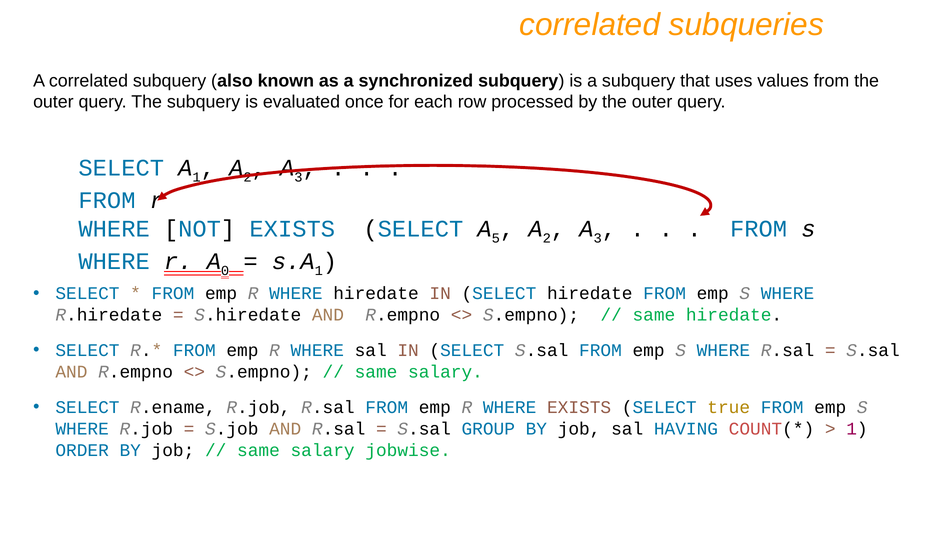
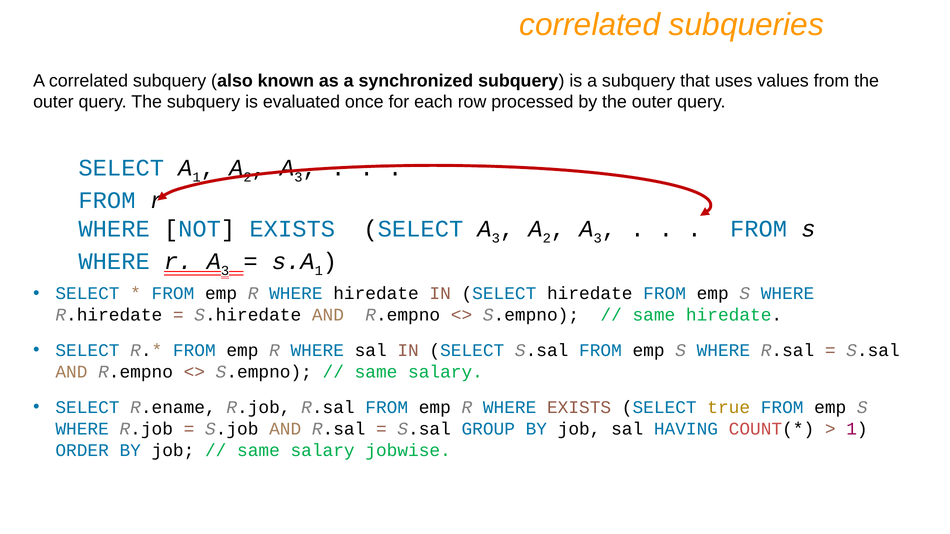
SELECT A 5: 5 -> 3 (496, 238)
r A 0: 0 -> 3 (225, 271)
